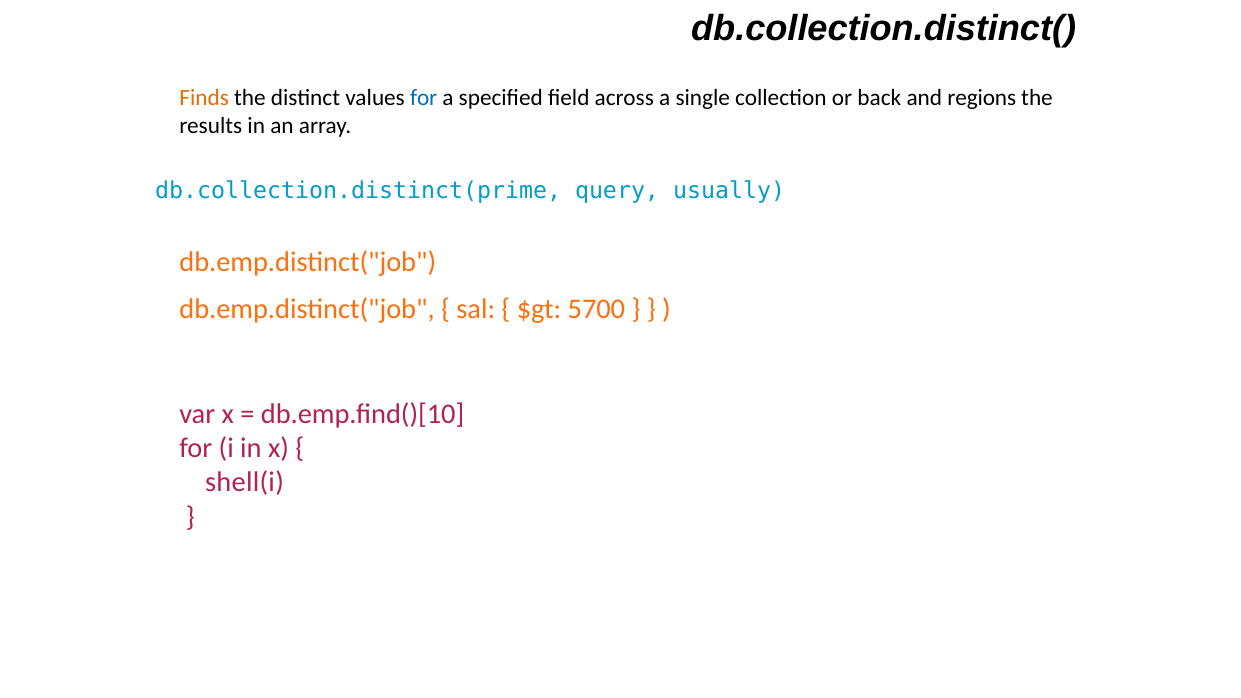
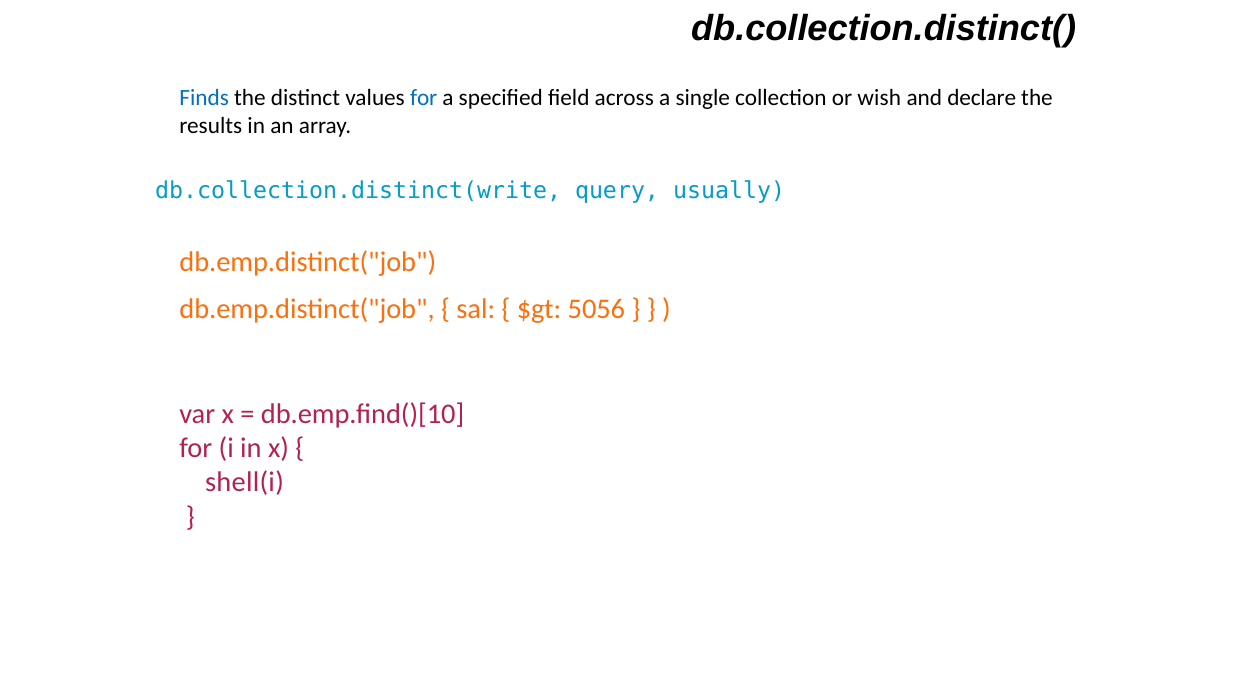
Finds colour: orange -> blue (204, 98)
back: back -> wish (879, 98)
regions: regions -> declare (982, 98)
db.collection.distinct(prime: db.collection.distinct(prime -> db.collection.distinct(write (358, 191)
5700: 5700 -> 5056 (596, 309)
